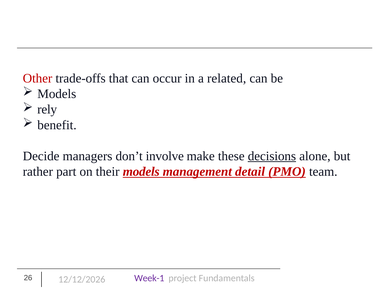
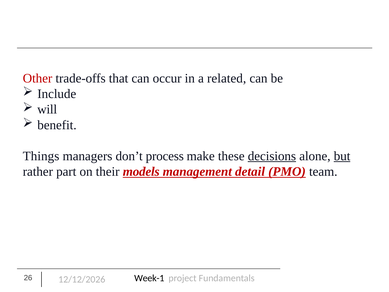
Models: Models -> Include (57, 94)
rely: rely -> will (47, 109)
Decide: Decide -> Things (41, 156)
involve: involve -> process (165, 156)
but underline: none -> present (342, 156)
Week-1 colour: purple -> black (149, 278)
